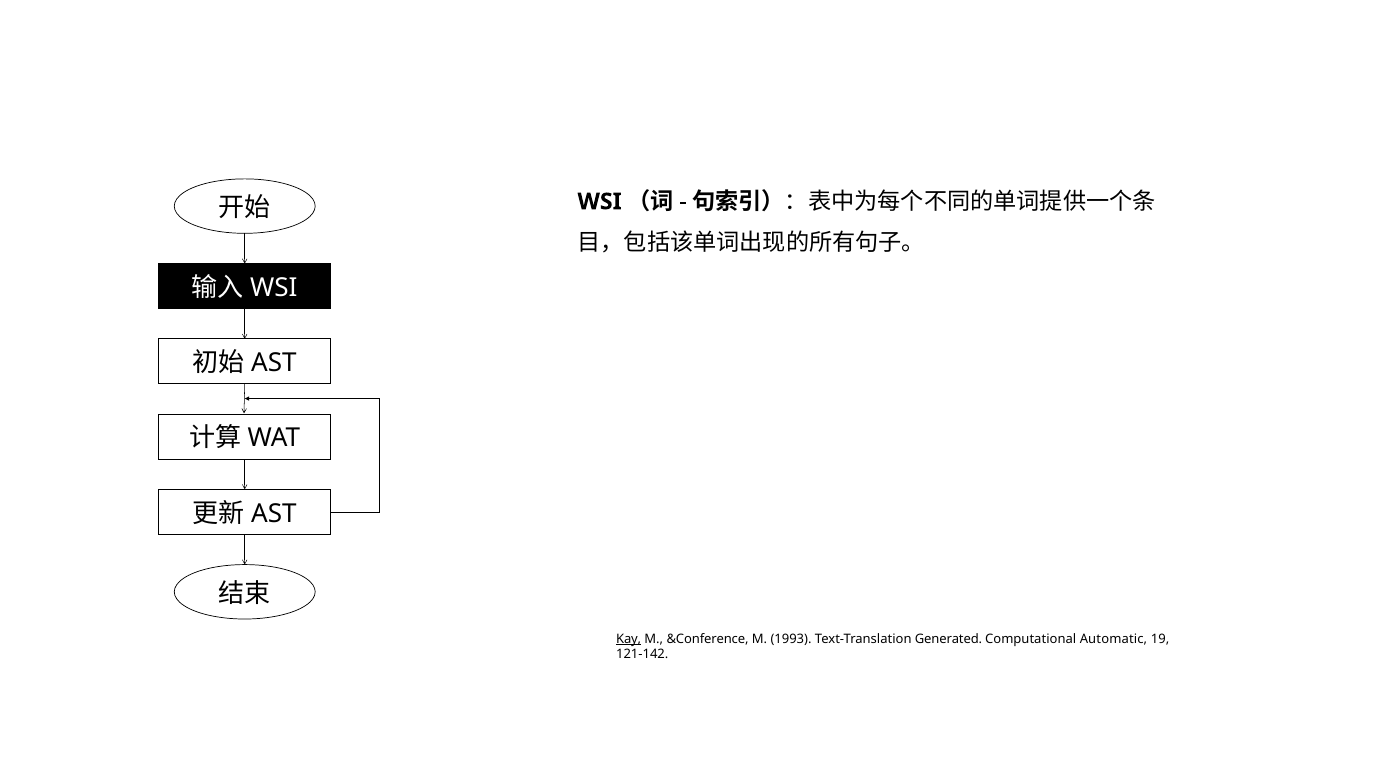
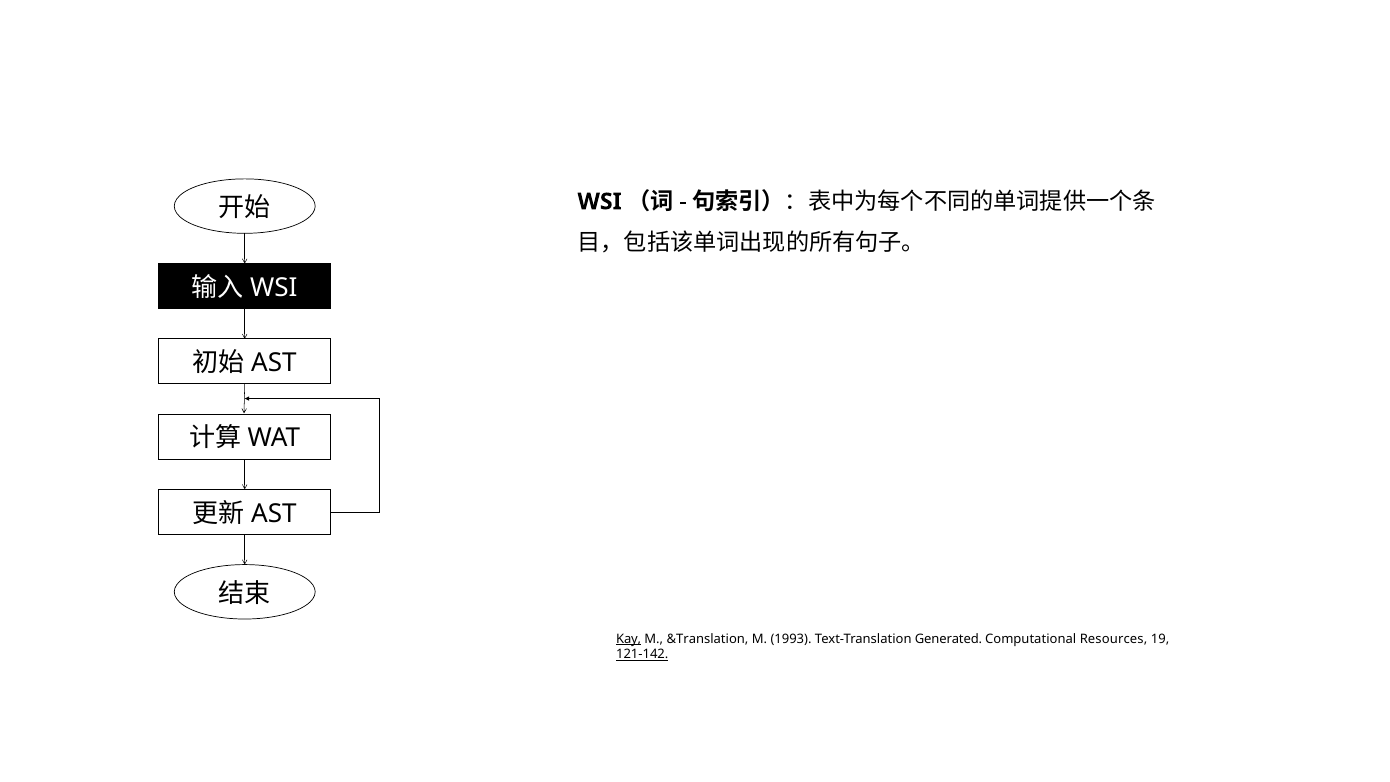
&Conference: &Conference -> &Translation (708, 639)
Automatic: Automatic -> Resources (1114, 639)
121-142 underline: none -> present (642, 654)
